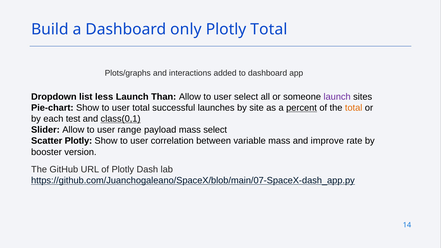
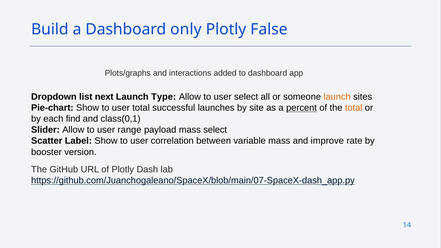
Plotly Total: Total -> False (269, 29)
less: less -> next (104, 97)
Than: Than -> Type (164, 97)
launch colour: purple -> orange (337, 97)
test: test -> find (73, 119)
class(0,1 underline: present -> none (121, 119)
Scatter Plotly: Plotly -> Label (78, 141)
